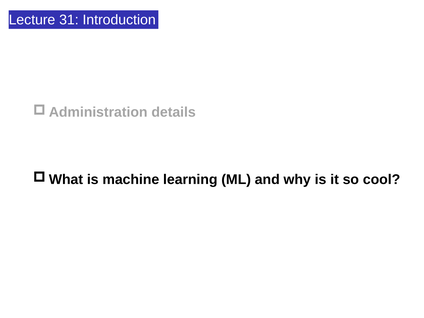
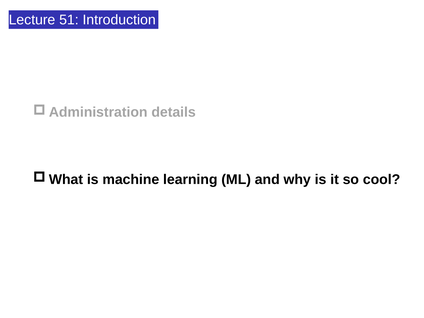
31: 31 -> 51 (69, 20)
